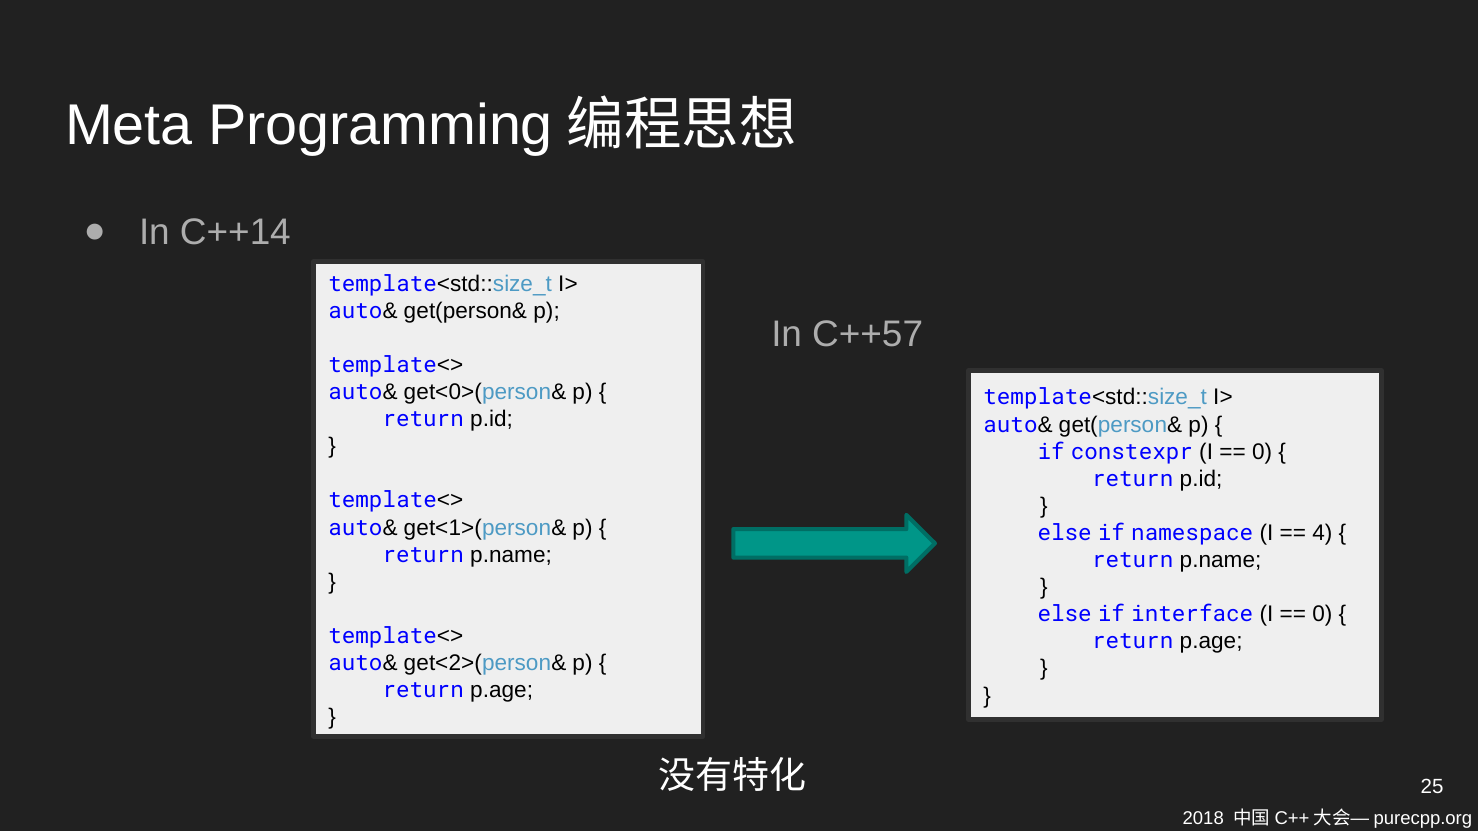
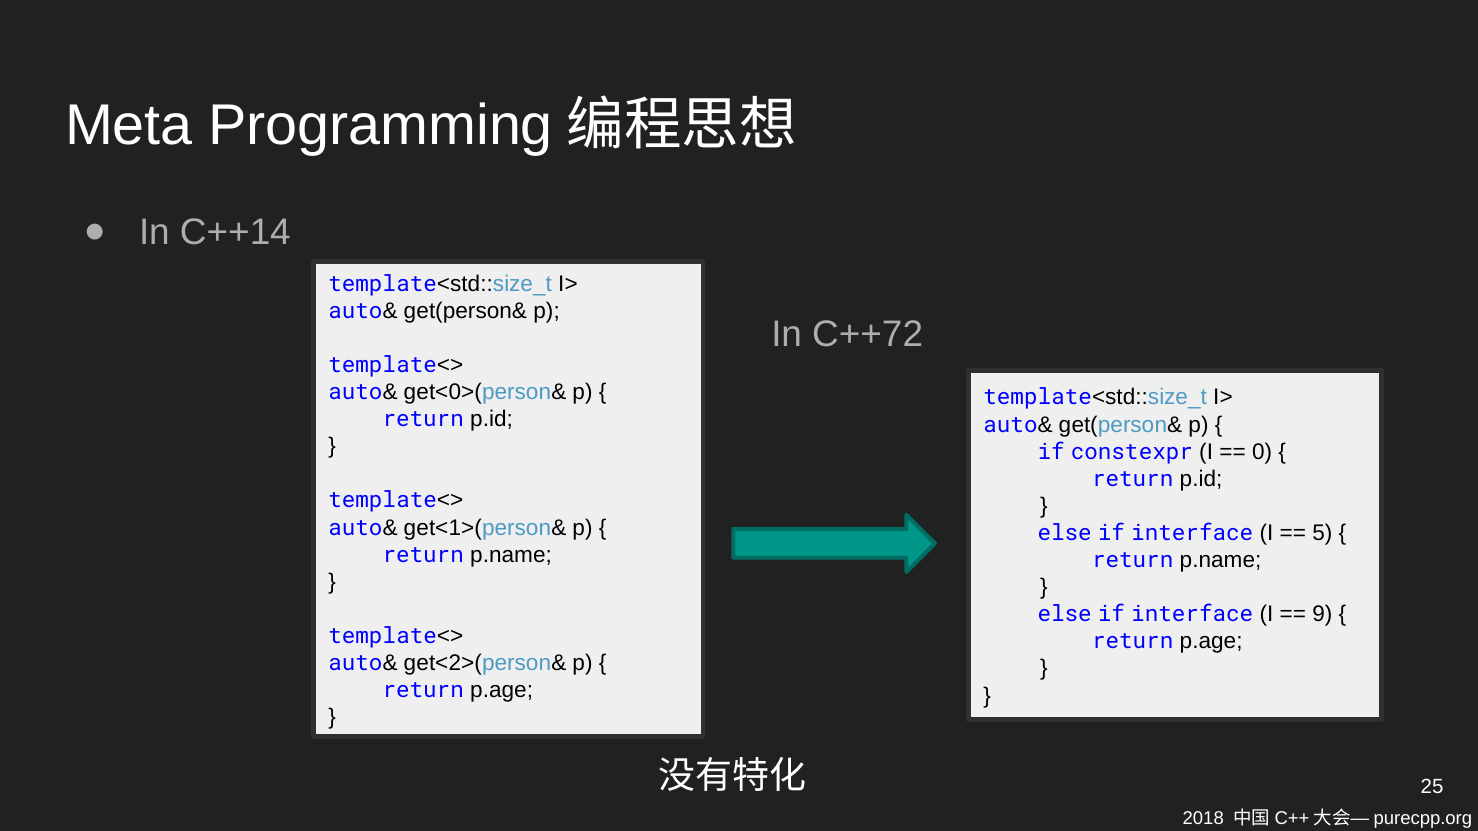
C++57: C++57 -> C++72 (868, 334)
namespace: namespace -> interface (1192, 533)
4: 4 -> 5 (1322, 533)
0: 0 -> 9 (1322, 615)
